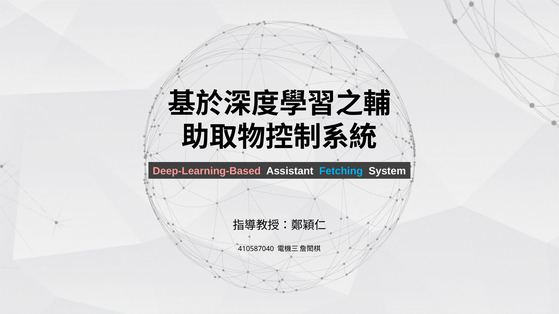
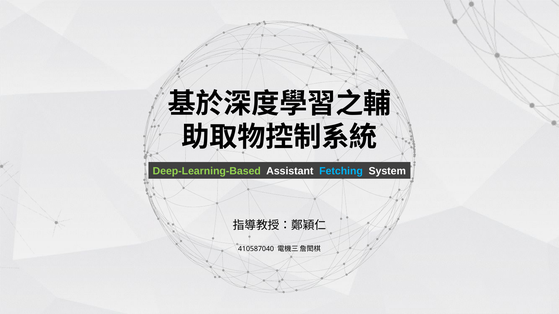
Deep-Learning-Based colour: pink -> light green (207, 171)
